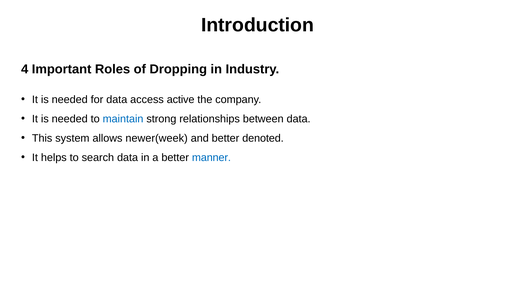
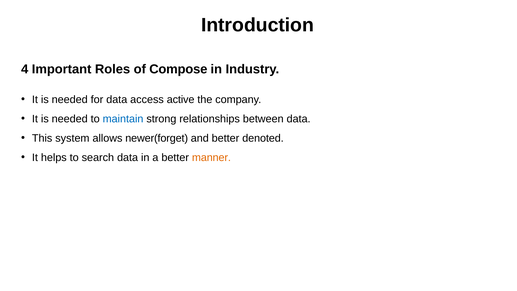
Dropping: Dropping -> Compose (178, 69)
newer(week: newer(week -> newer(forget (157, 138)
manner colour: blue -> orange (211, 158)
